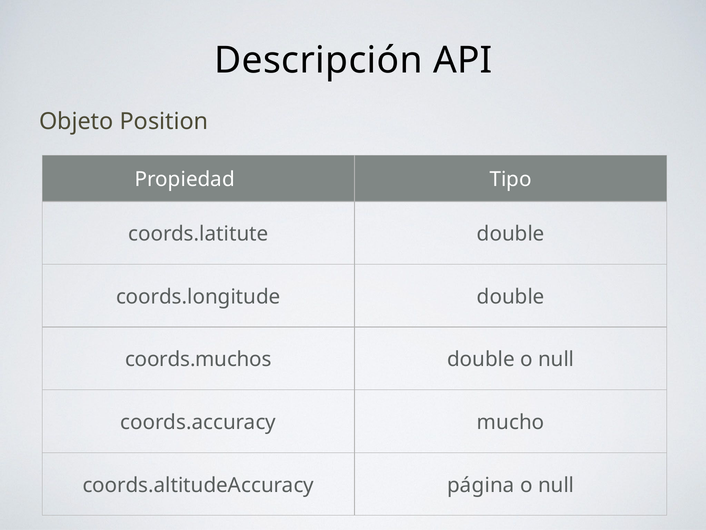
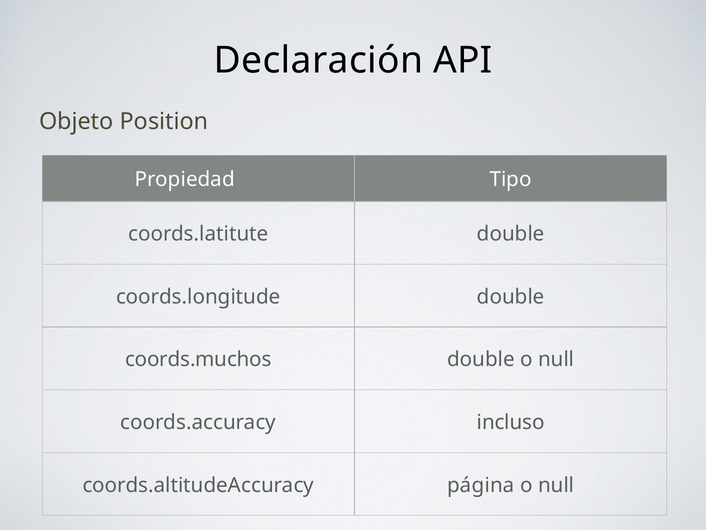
Descripción: Descripción -> Declaración (318, 60)
mucho: mucho -> incluso (511, 422)
